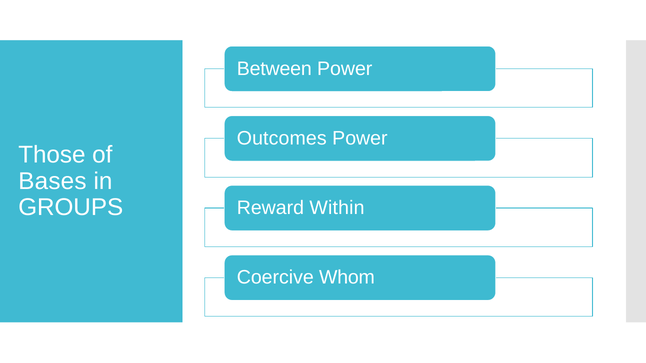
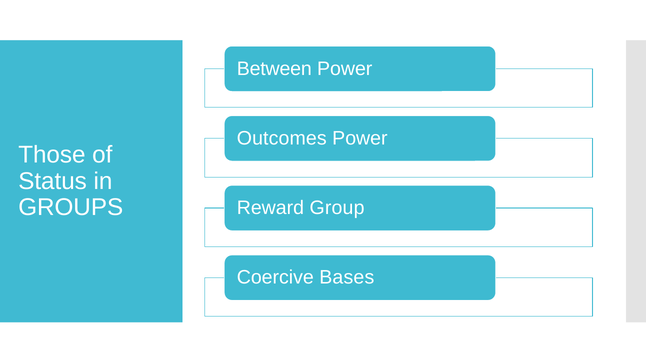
Bases: Bases -> Status (53, 181)
Within: Within -> Group (337, 208)
Whom: Whom -> Bases (347, 278)
